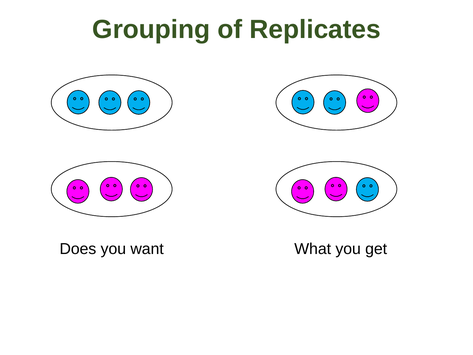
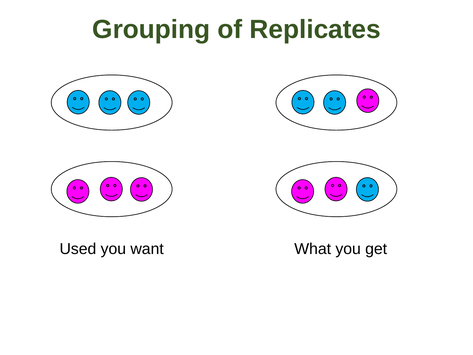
Does: Does -> Used (78, 249)
